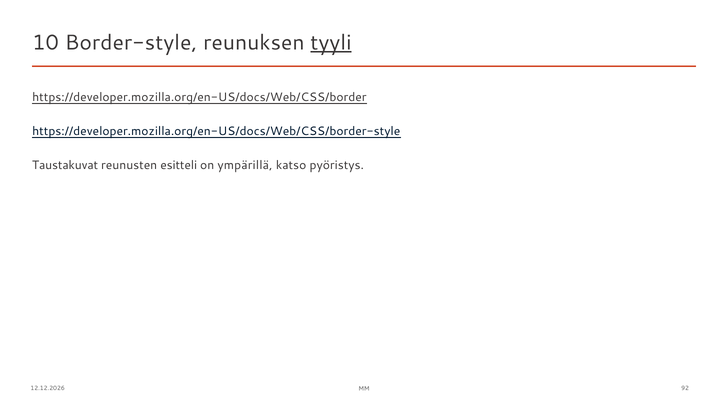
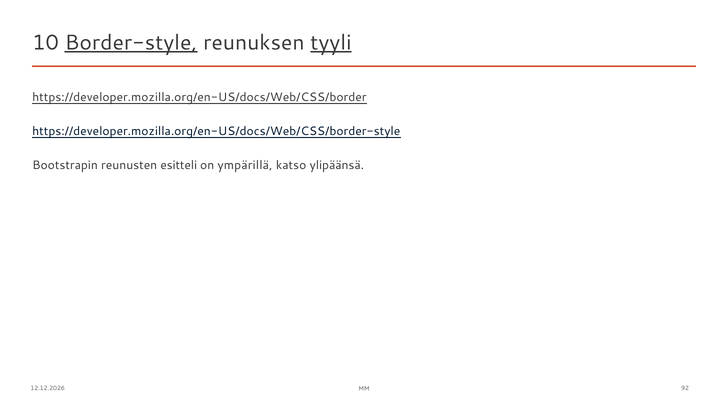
Border-style underline: none -> present (131, 43)
Taustakuvat: Taustakuvat -> Bootstrapin (65, 165)
pyöristys: pyöristys -> ylipäänsä (337, 165)
